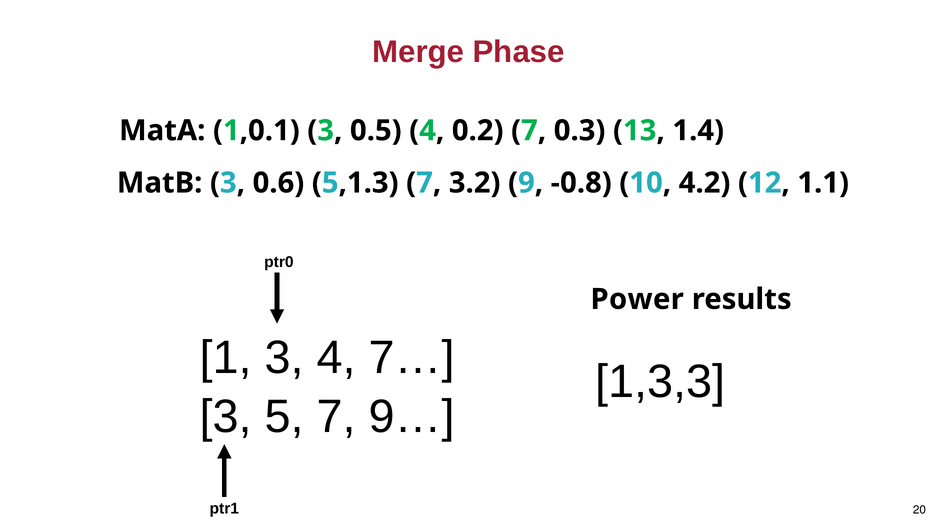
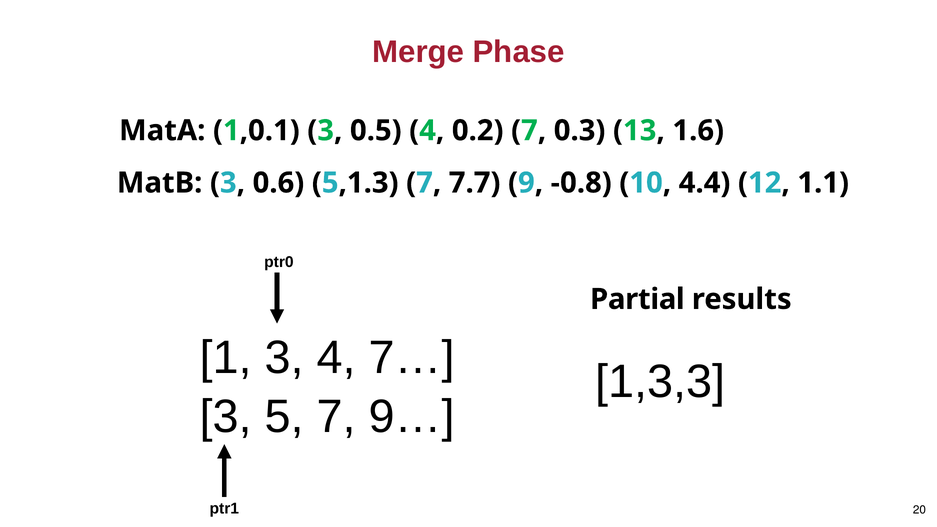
1.4: 1.4 -> 1.6 (698, 131)
3.2: 3.2 -> 7.7 (475, 183)
4.2: 4.2 -> 4.4 (705, 183)
Power: Power -> Partial (637, 299)
